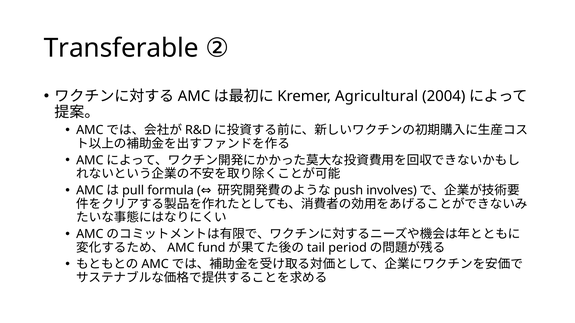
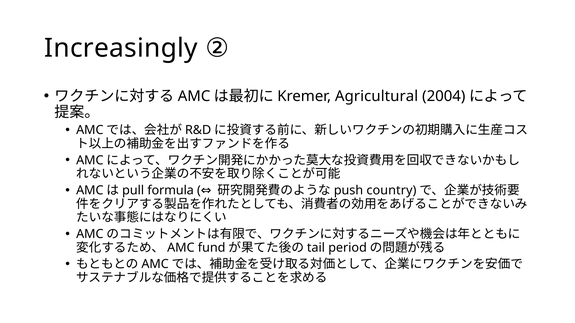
Transferable: Transferable -> Increasingly (121, 48)
involves: involves -> country (391, 191)
